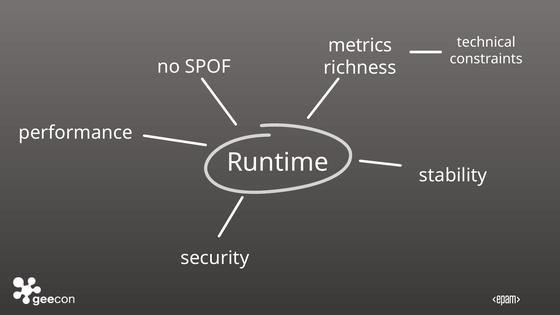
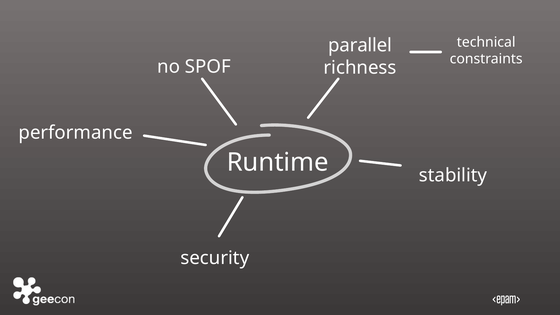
metrics: metrics -> parallel (360, 45)
